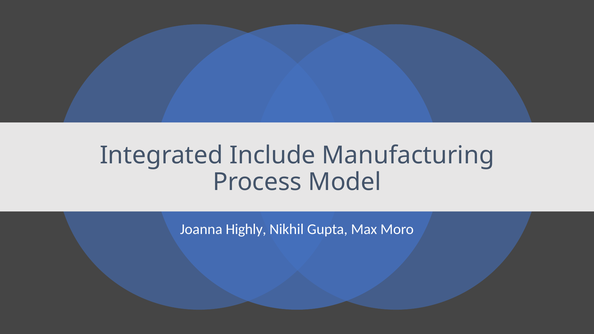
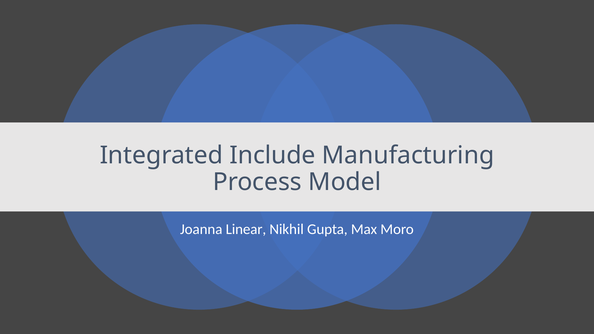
Highly: Highly -> Linear (246, 229)
